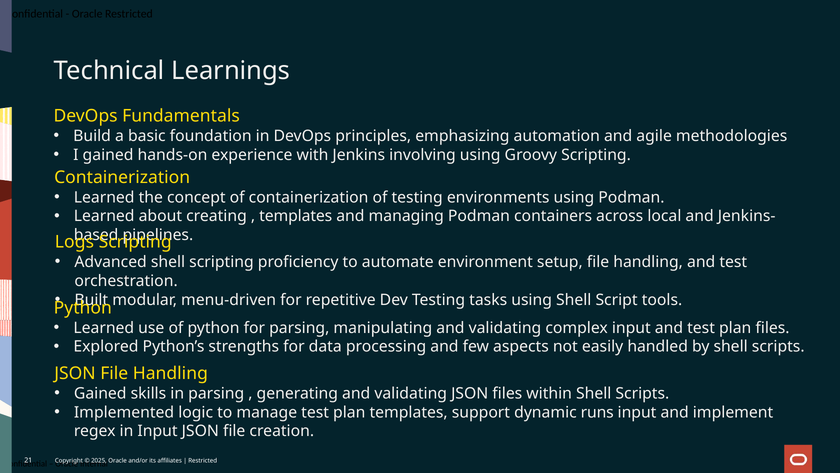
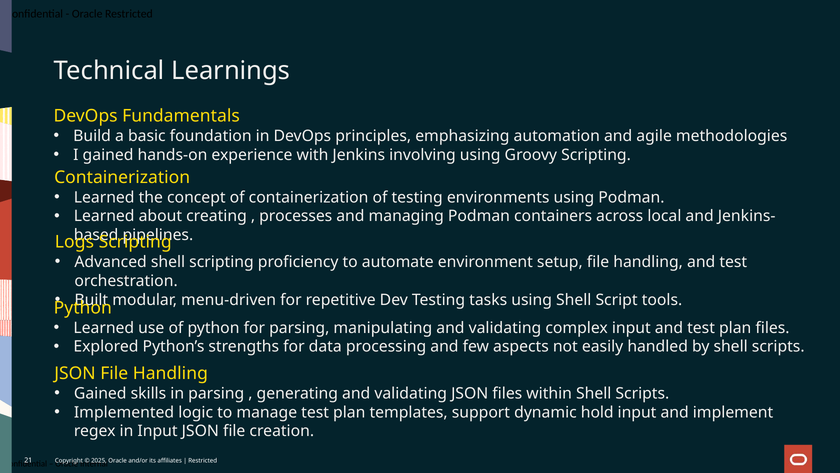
templates: templates -> processes (296, 216)
runs: runs -> hold (597, 412)
